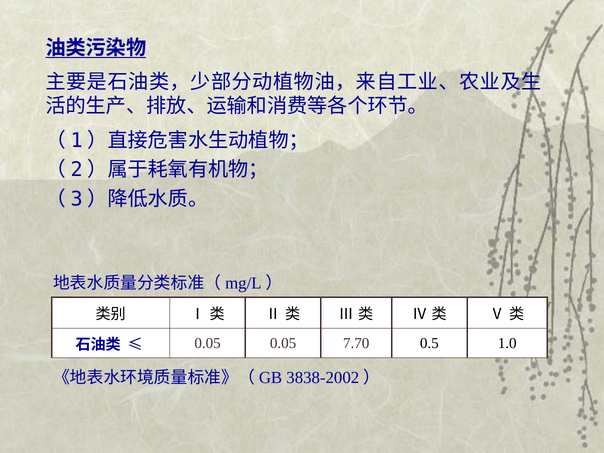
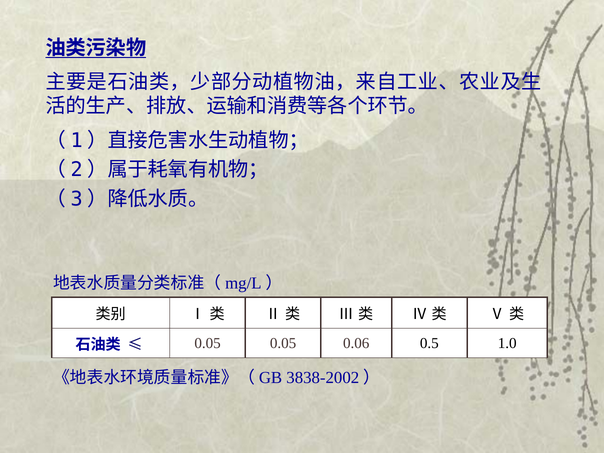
7.70: 7.70 -> 0.06 (356, 343)
